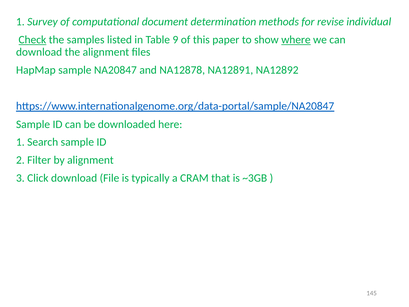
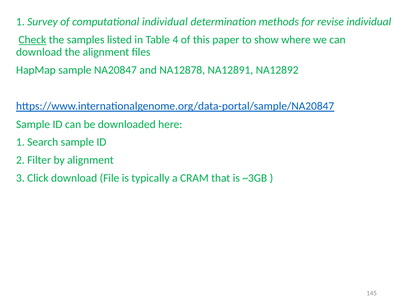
computational document: document -> individual (165, 22)
9: 9 -> 4 (175, 40)
where underline: present -> none (296, 40)
